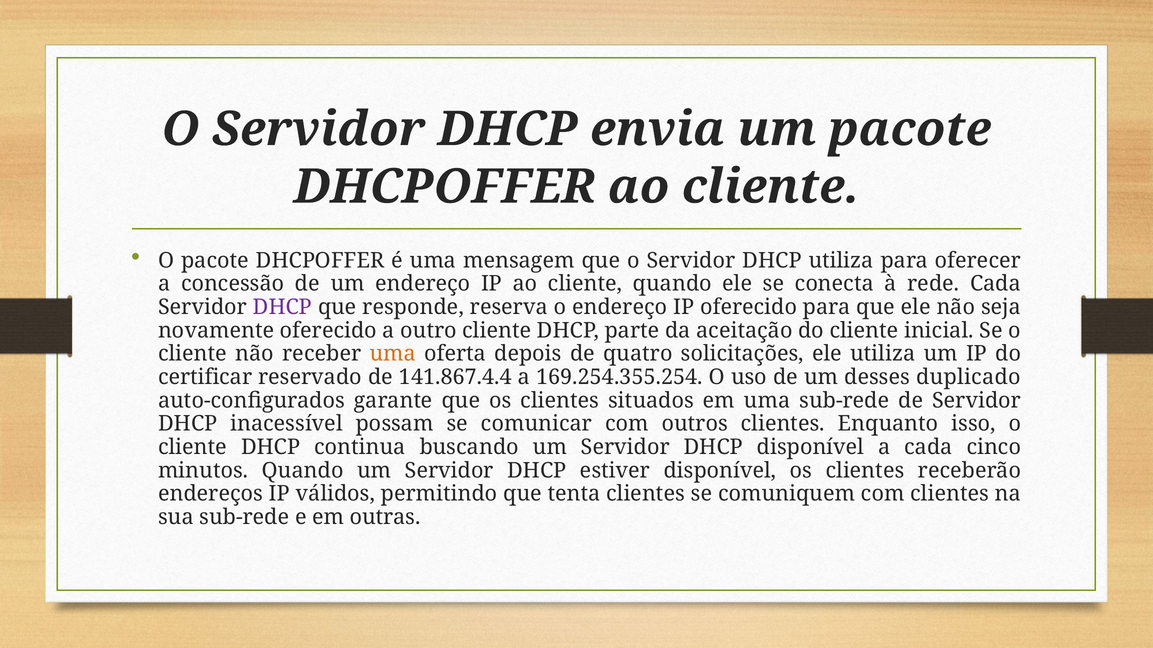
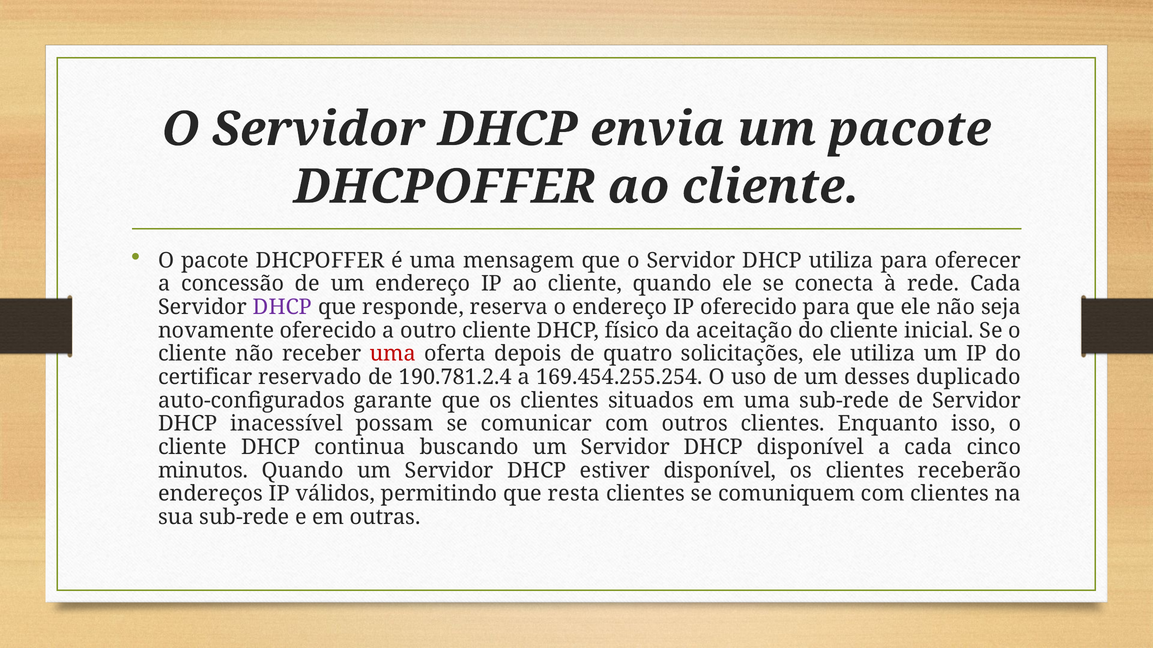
parte: parte -> físico (632, 331)
uma colour: orange -> red (393, 354)
141.867.4.4: 141.867.4.4 -> 190.781.2.4 (455, 377)
169.254.355.254: 169.254.355.254 -> 169.454.255.254 (619, 377)
tenta: tenta -> resta (574, 494)
